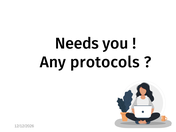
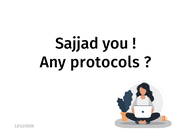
Needs: Needs -> Sajjad (77, 43)
